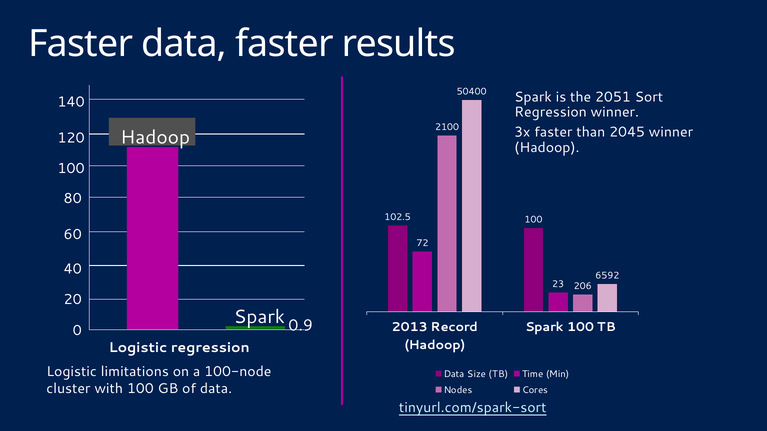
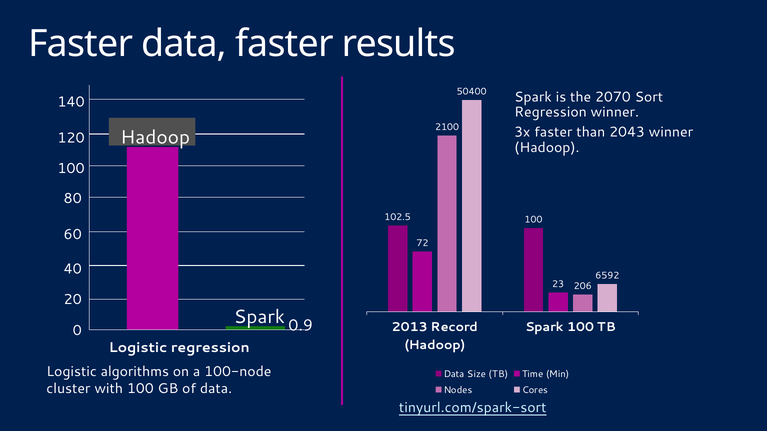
2051: 2051 -> 2070 (613, 97)
2045: 2045 -> 2043 (627, 132)
limitations: limitations -> algorithms (135, 372)
